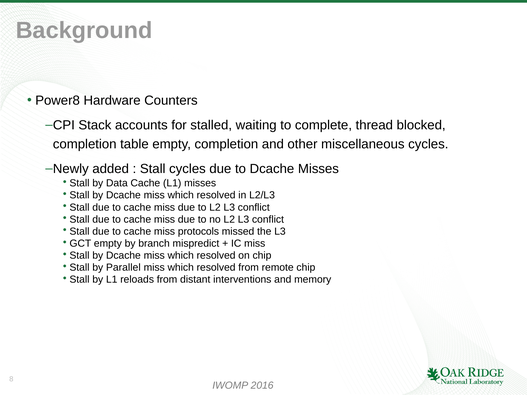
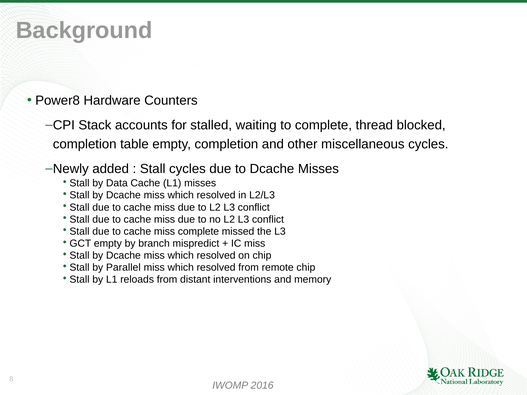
miss protocols: protocols -> complete (198, 231)
